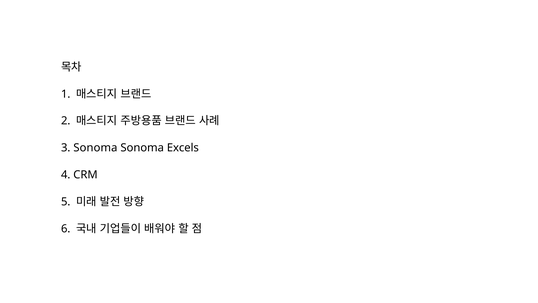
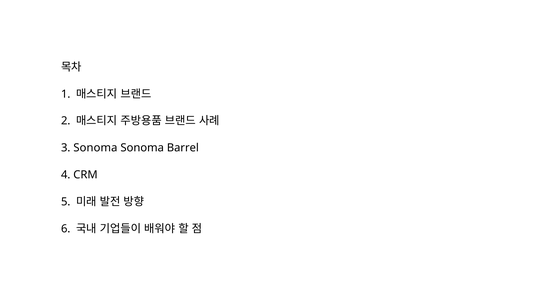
Excels: Excels -> Barrel (183, 148)
